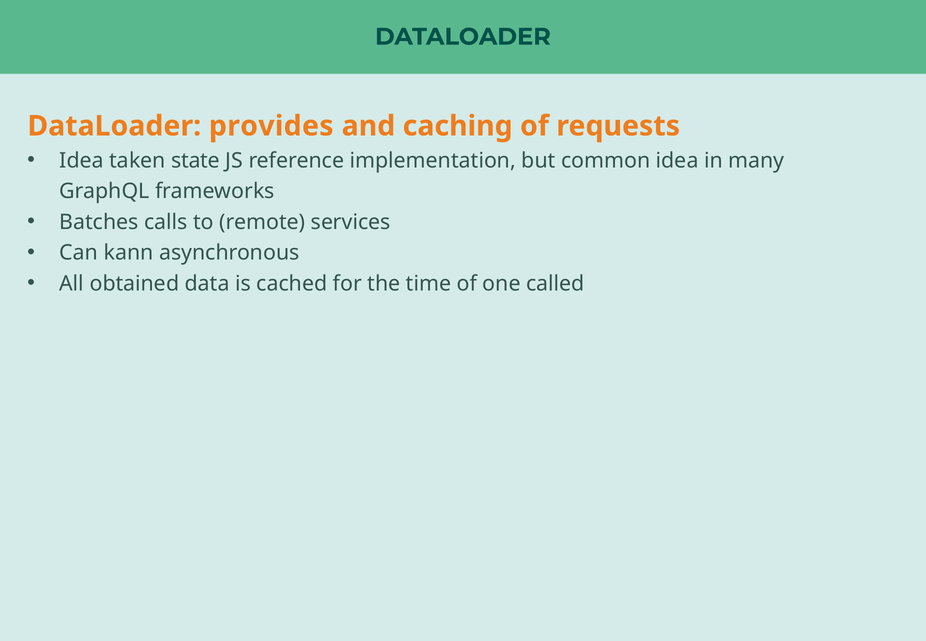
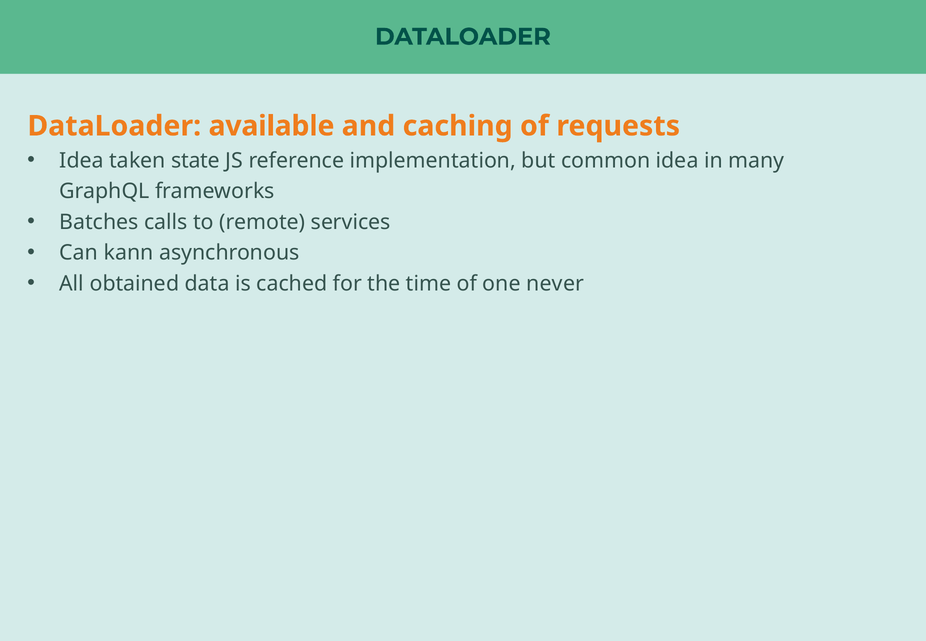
provides: provides -> available (271, 126)
called: called -> never (555, 284)
